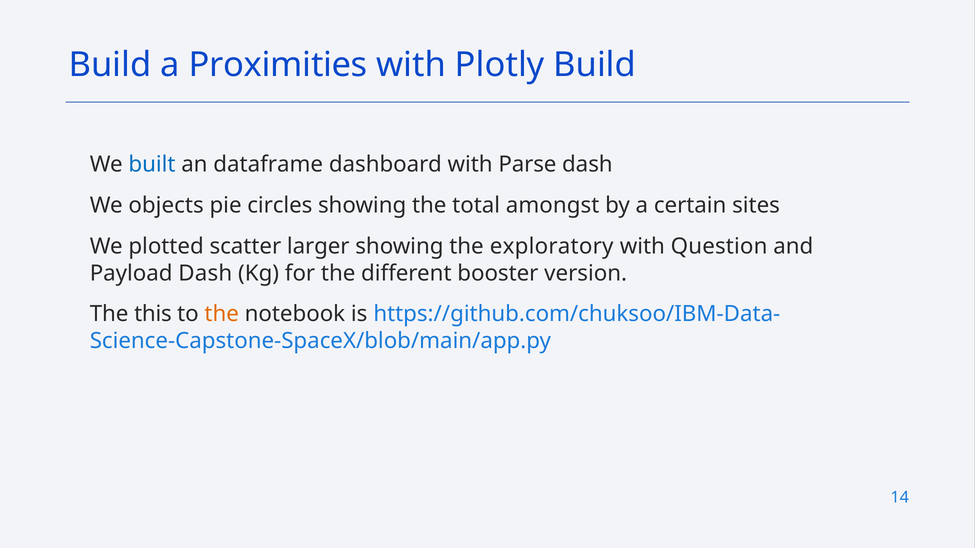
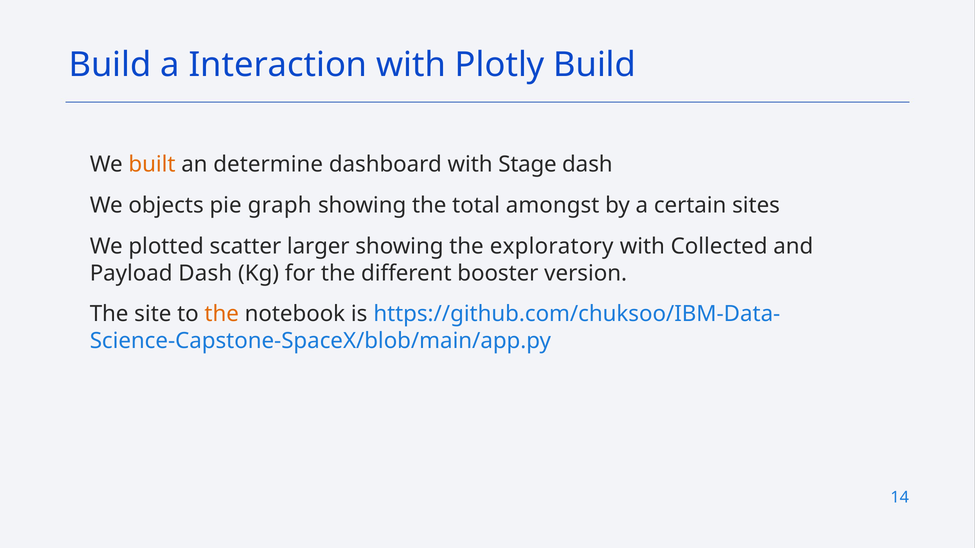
Proximities: Proximities -> Interaction (278, 65)
built colour: blue -> orange (152, 165)
dataframe: dataframe -> determine (268, 165)
Parse: Parse -> Stage (527, 165)
circles: circles -> graph (280, 206)
Question: Question -> Collected (719, 247)
this: this -> site (153, 314)
